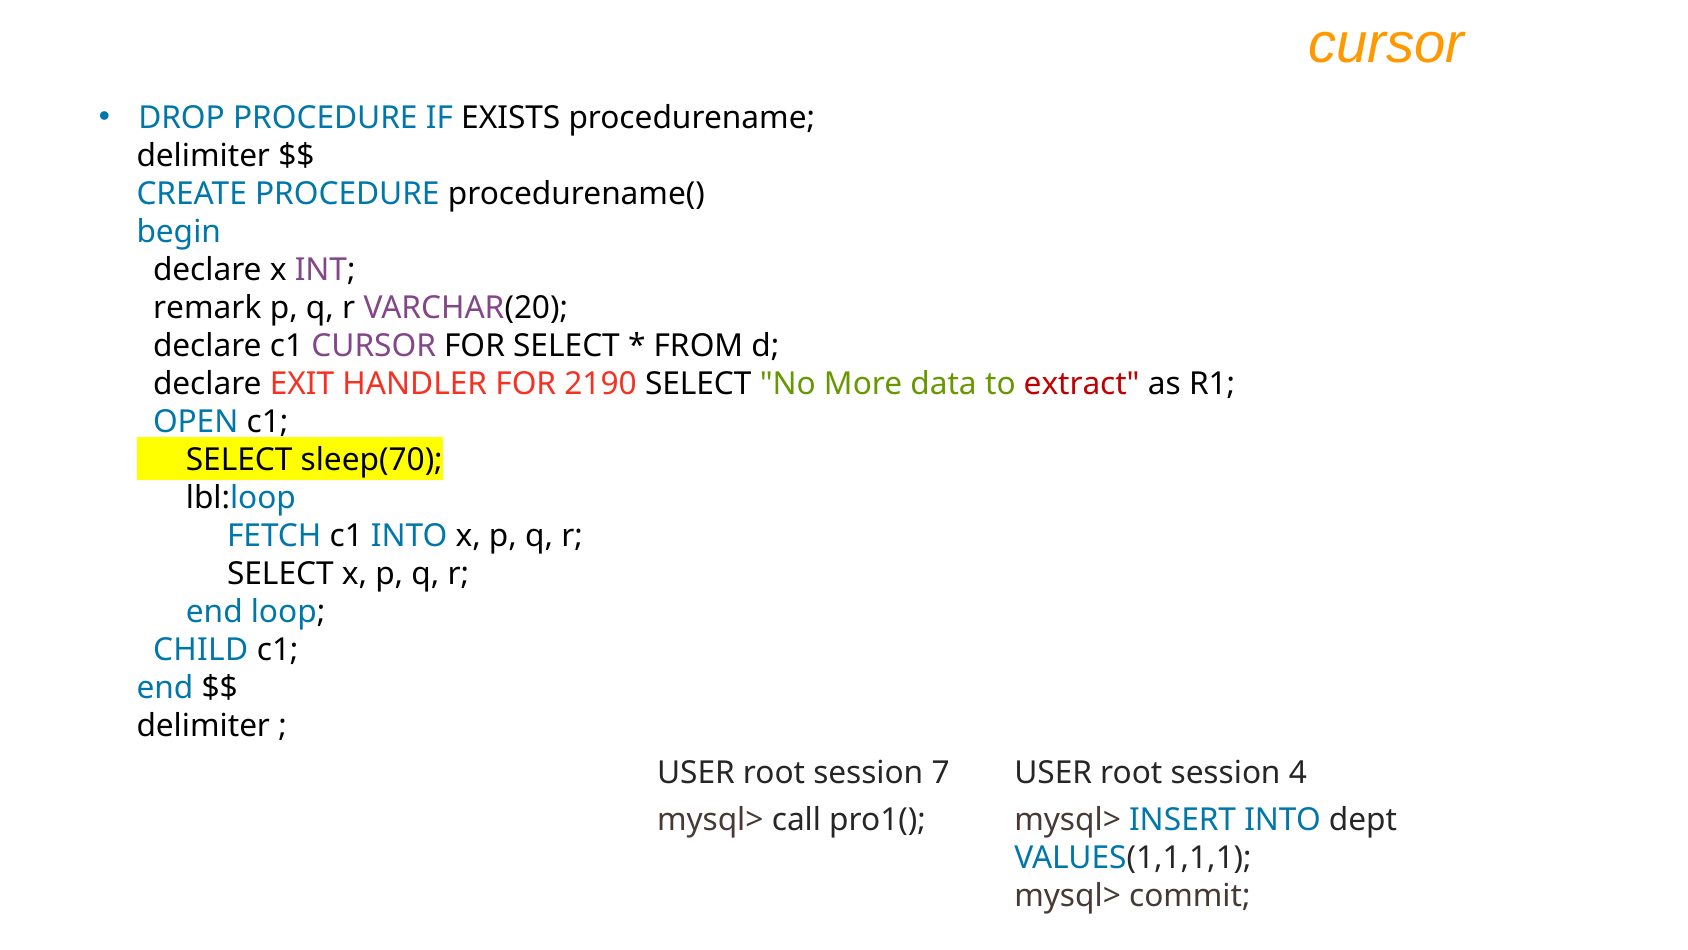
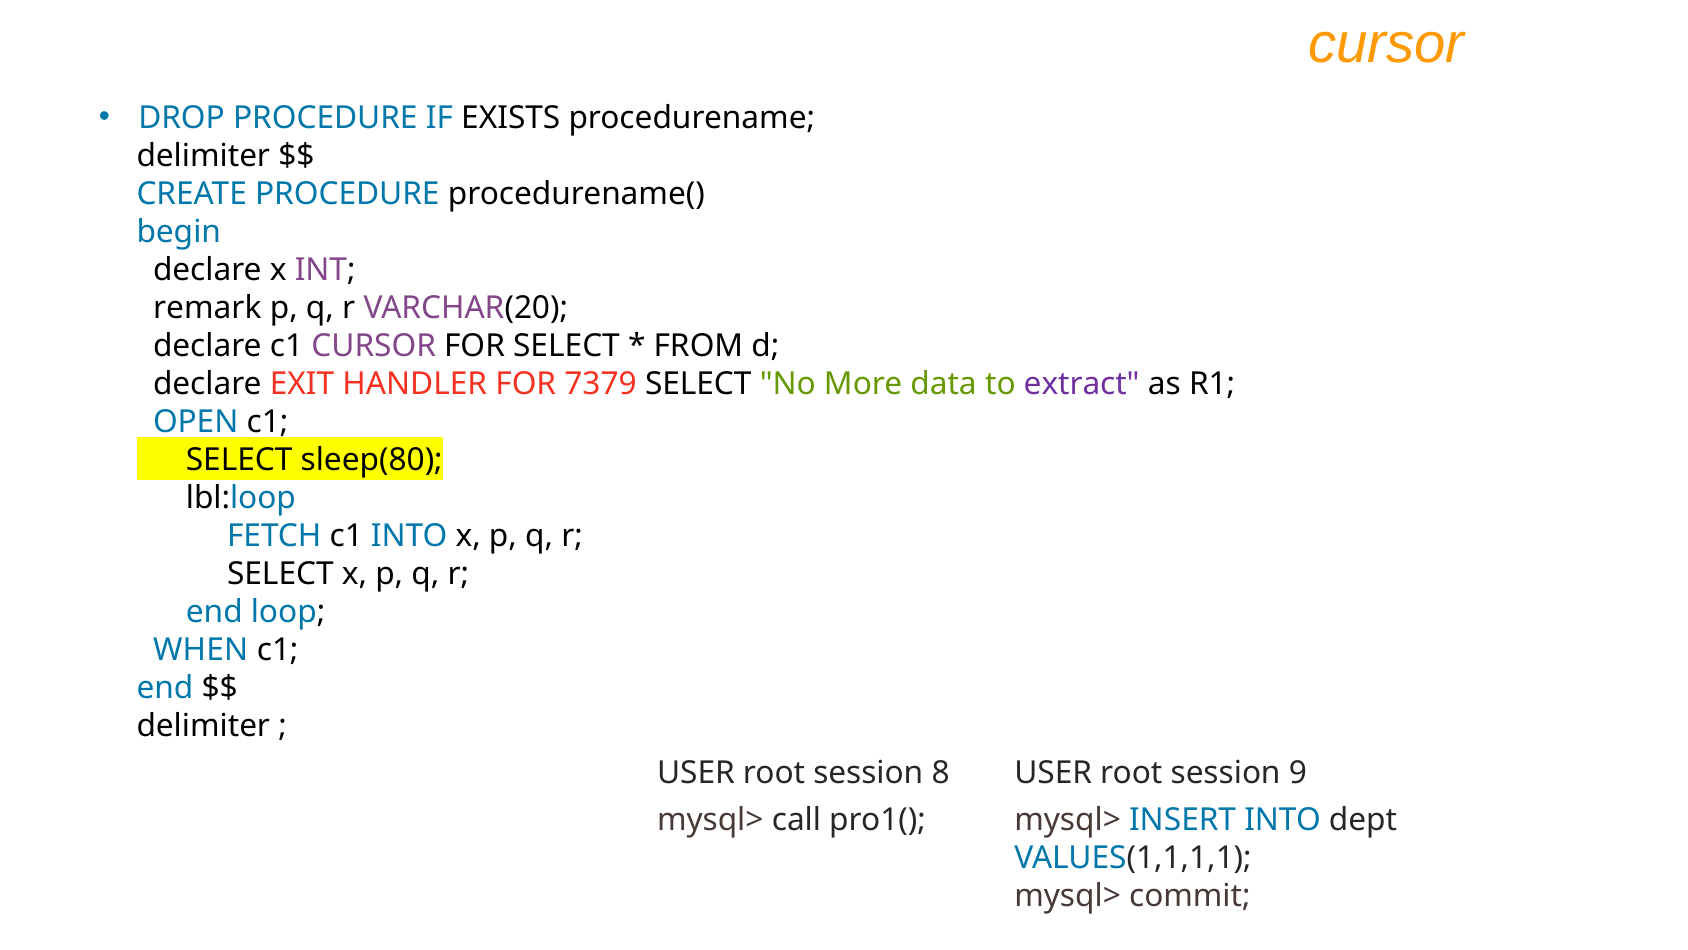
2190: 2190 -> 7379 (601, 384)
extract colour: red -> purple (1082, 384)
sleep(70: sleep(70 -> sleep(80 (372, 460)
CHILD: CHILD -> WHEN (201, 650)
7: 7 -> 8 (941, 773)
4: 4 -> 9 (1298, 773)
